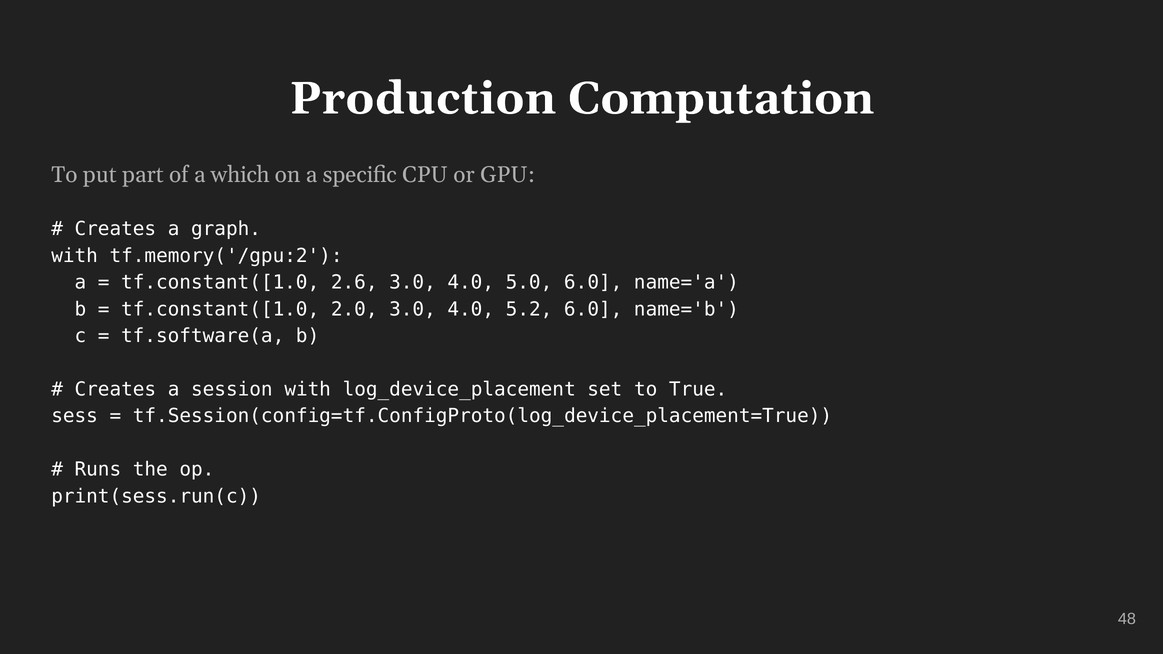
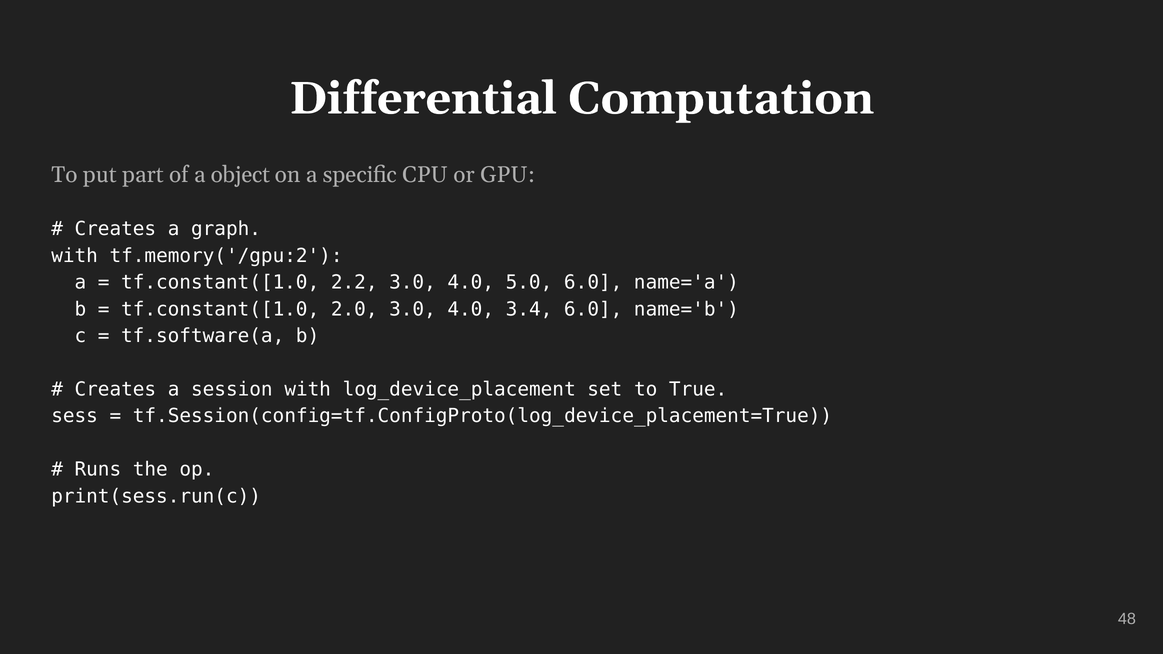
Production: Production -> Differential (423, 99)
which: which -> object (240, 175)
2.6: 2.6 -> 2.2 (354, 283)
5.2: 5.2 -> 3.4 (529, 309)
